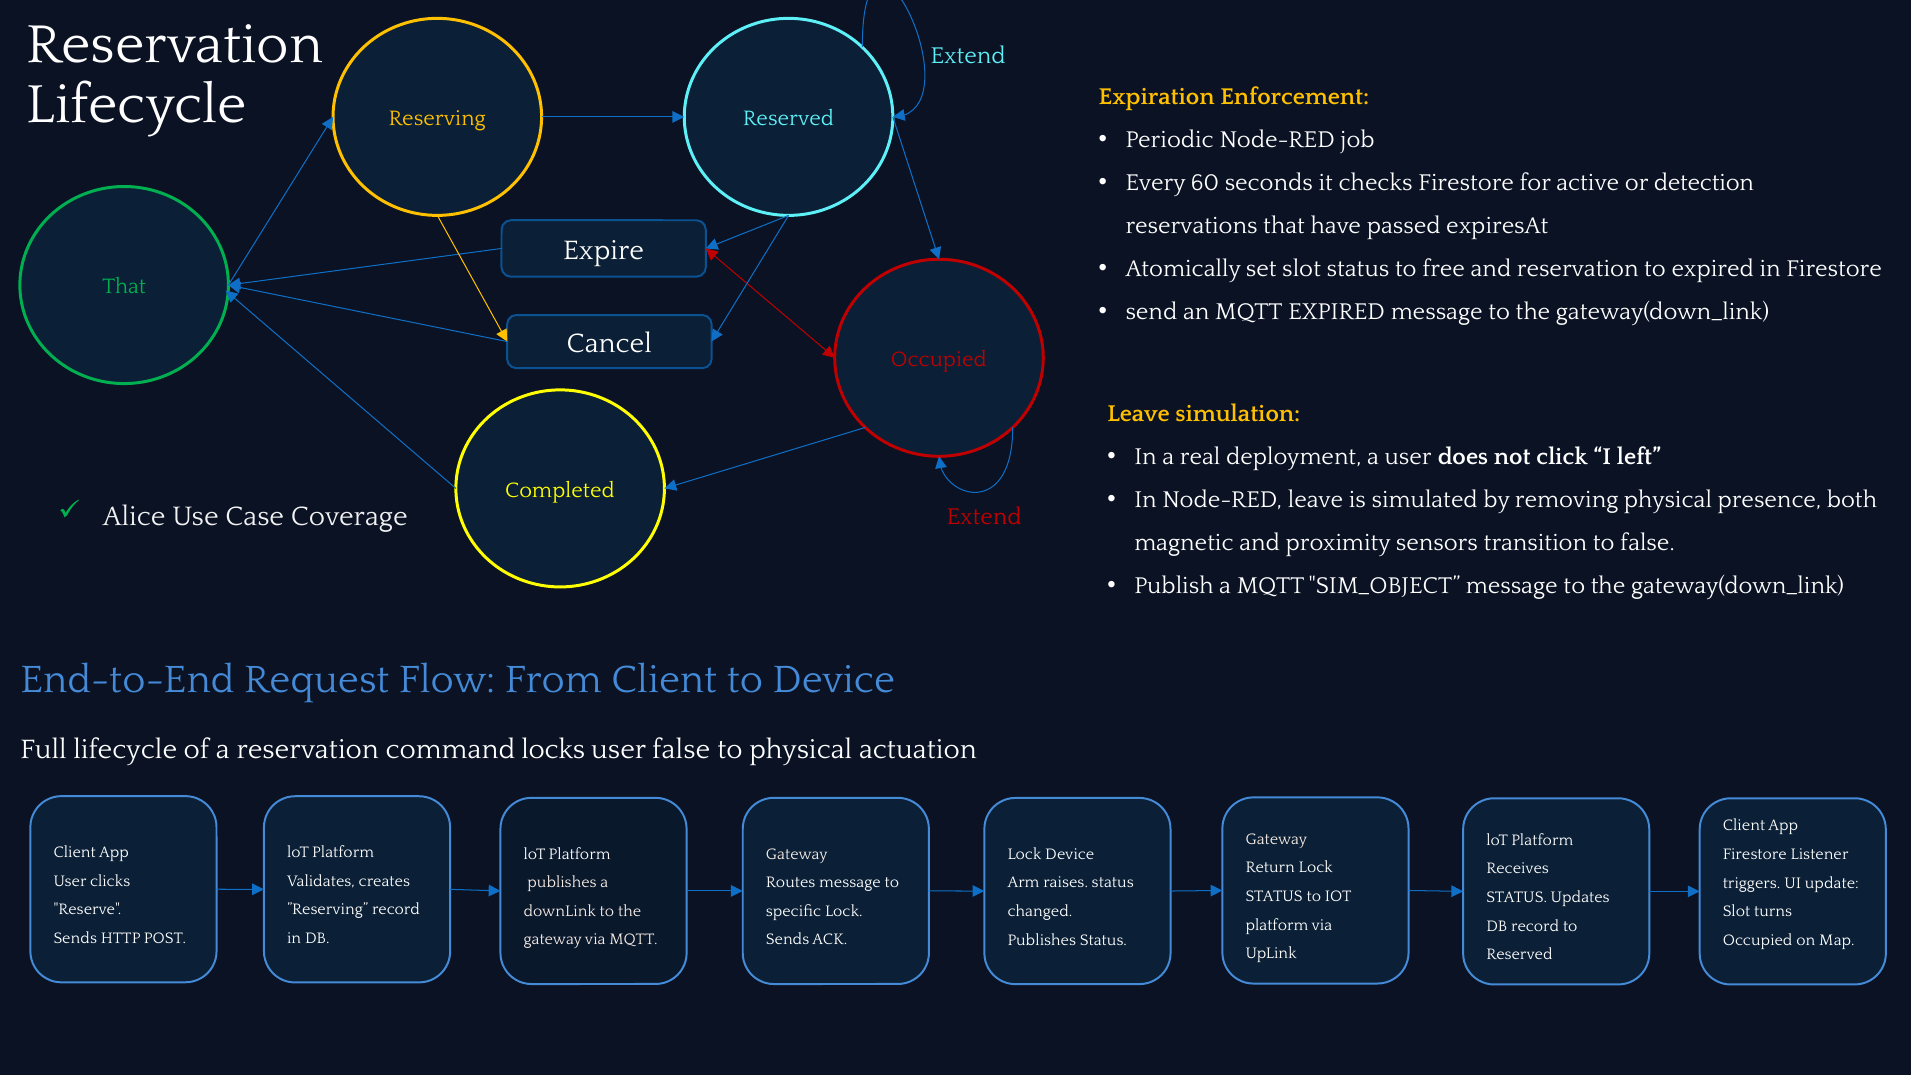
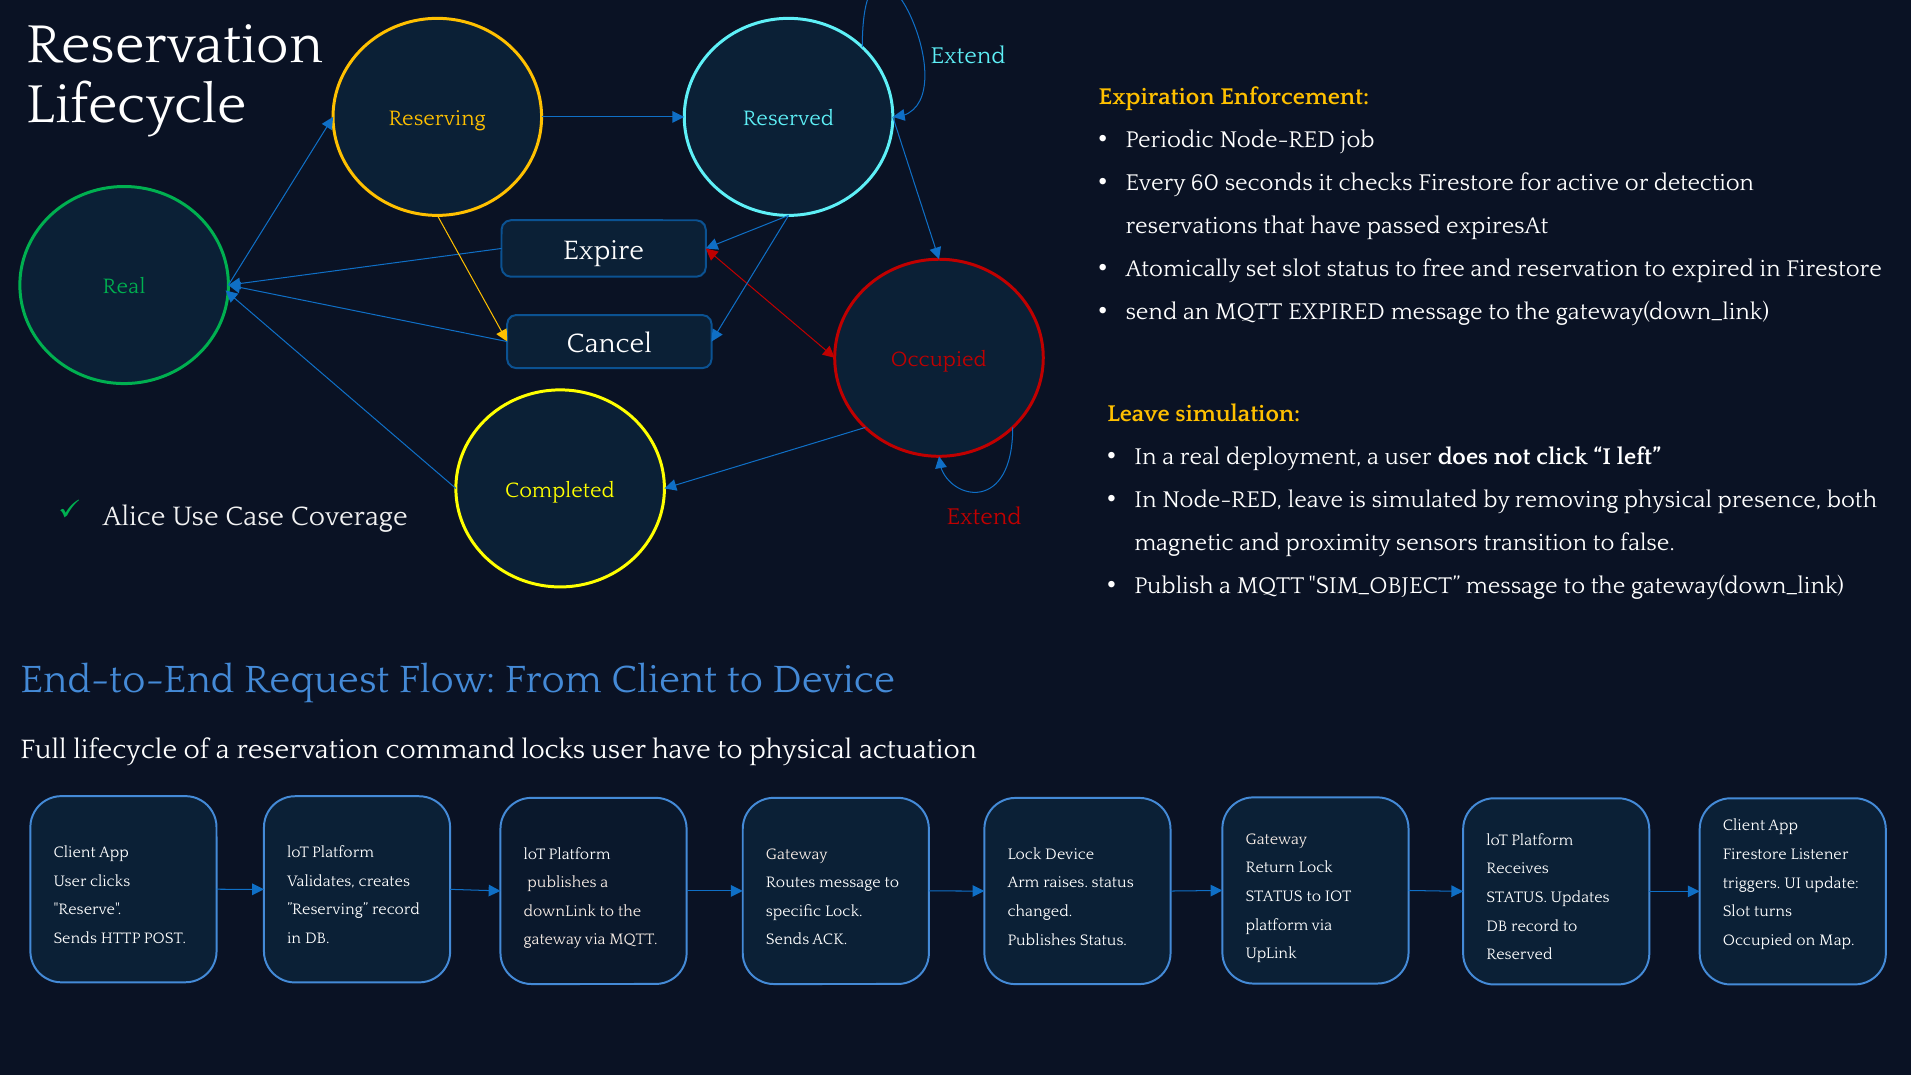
That: That -> Real (124, 286)
user false: false -> have (682, 749)
